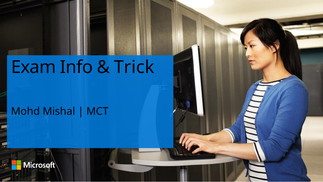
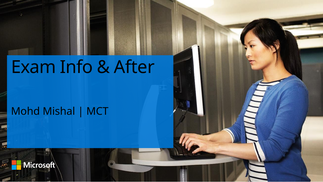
Trick: Trick -> After (134, 67)
